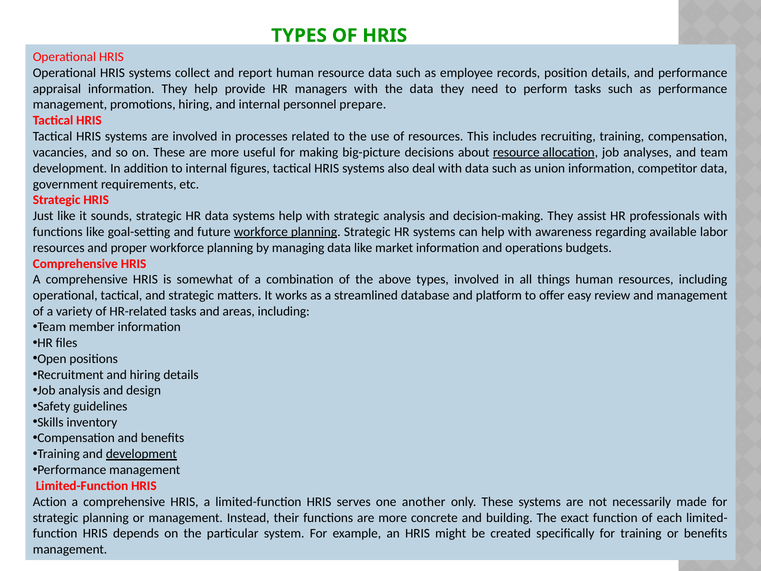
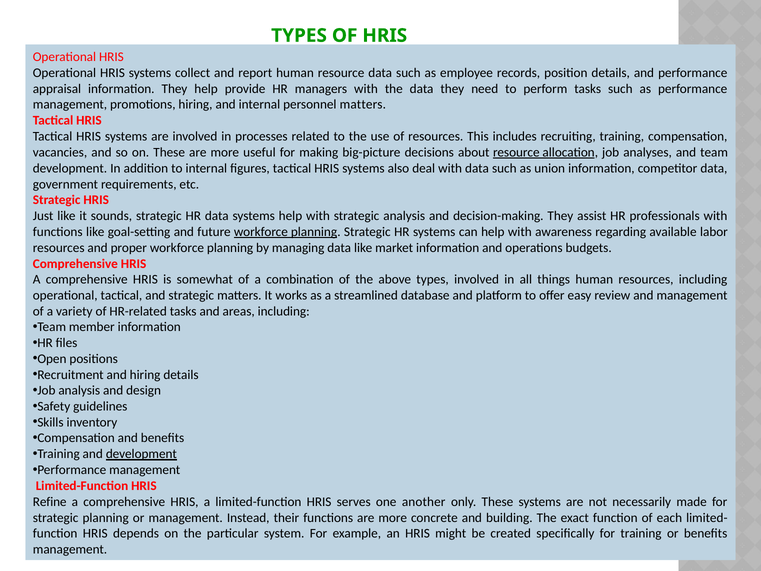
personnel prepare: prepare -> matters (363, 105)
Action: Action -> Refine (50, 502)
